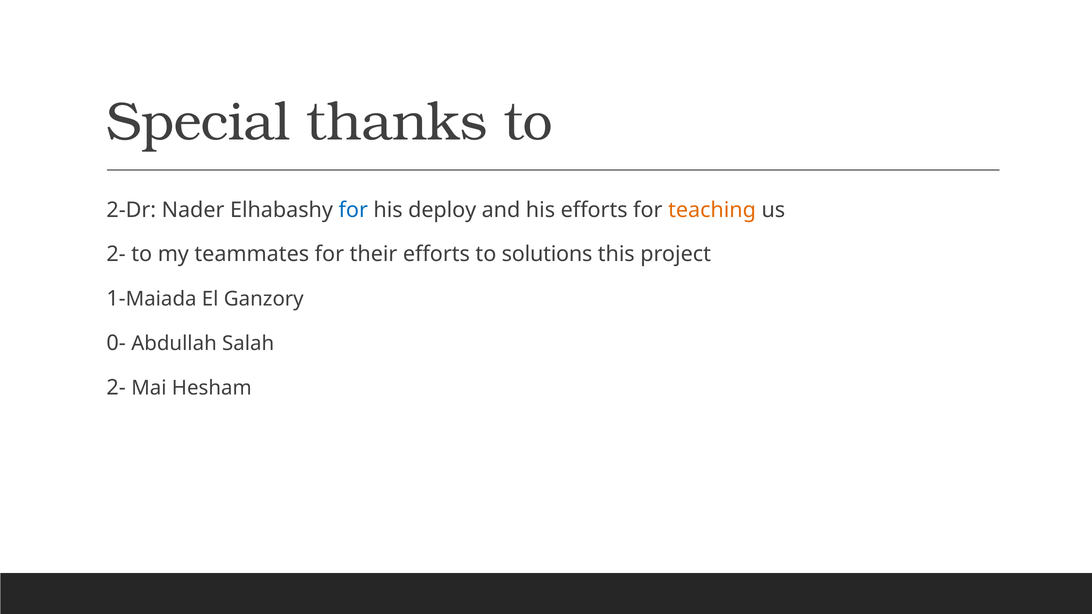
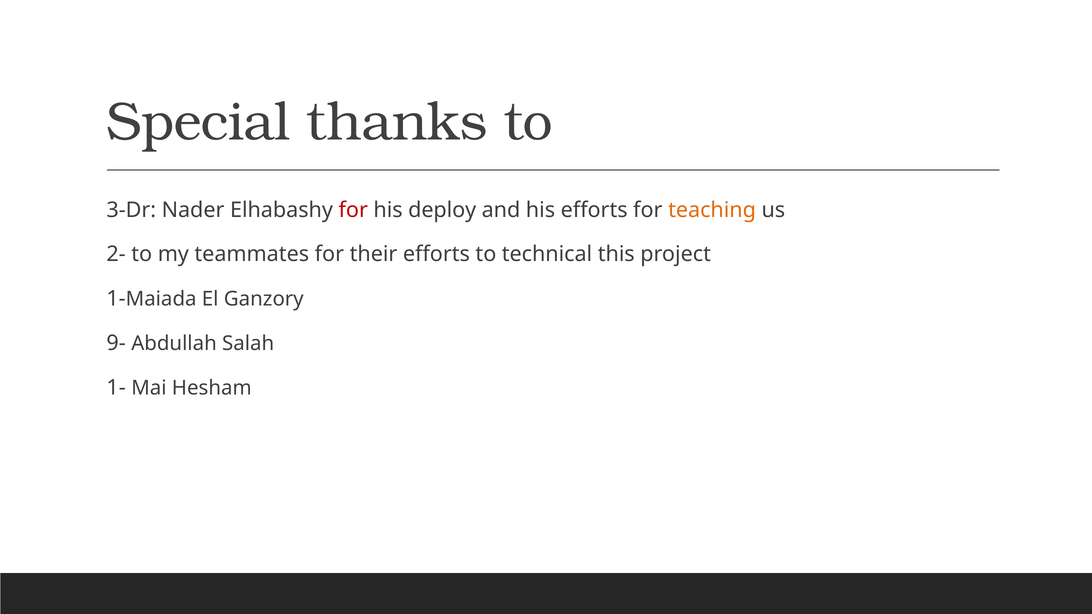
2-Dr: 2-Dr -> 3-Dr (131, 210)
for colour: blue -> red (353, 210)
solutions: solutions -> technical (547, 254)
0-: 0- -> 9- (116, 343)
2-: 2- -> 1- (116, 388)
